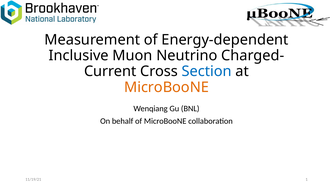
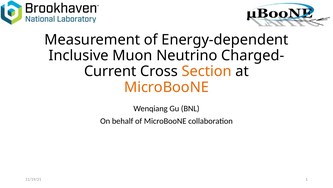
Section colour: blue -> orange (207, 71)
